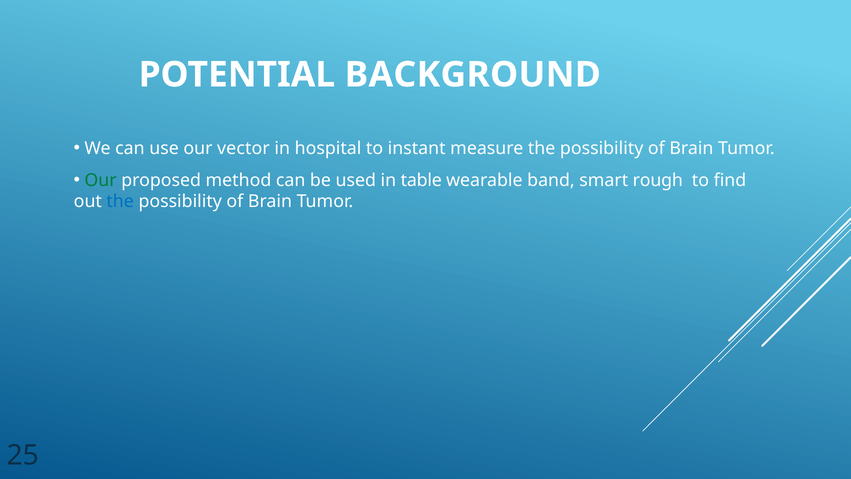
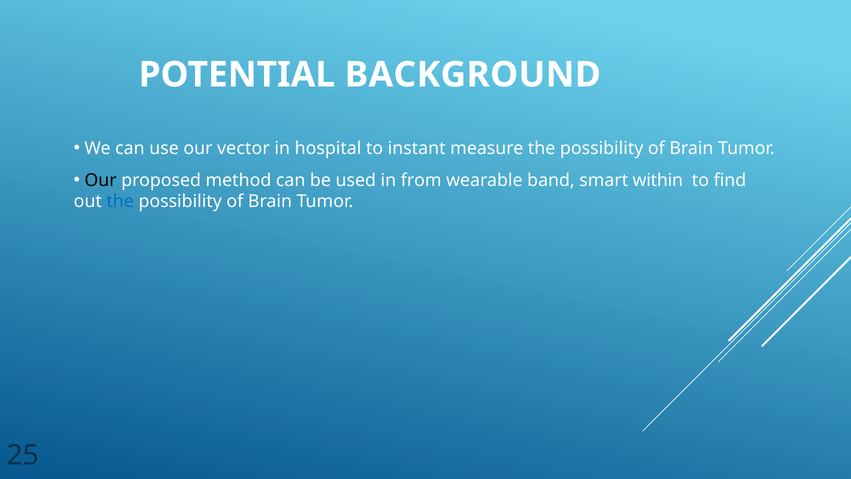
Our colour: green -> black (101, 180)
table: table -> from (421, 180)
rough: rough -> within (658, 180)
